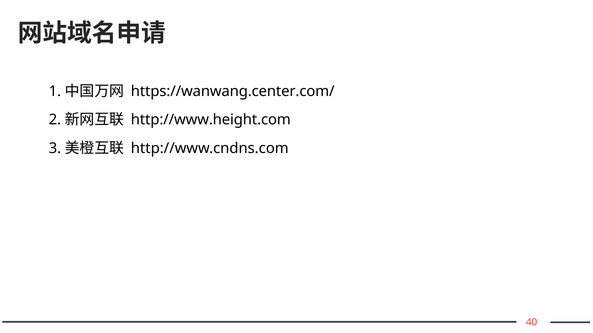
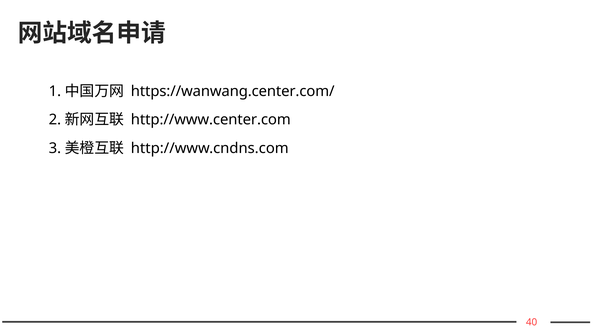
http://www.height.com: http://www.height.com -> http://www.center.com (211, 120)
